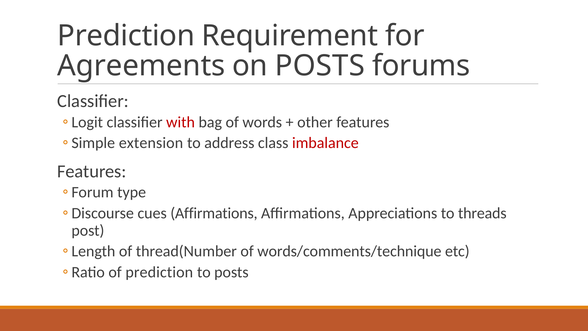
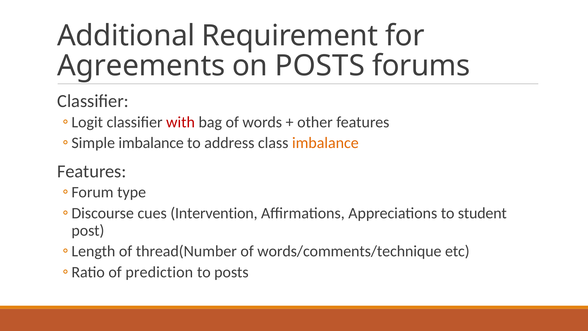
Prediction: Prediction -> Additional (126, 36)
extension: extension -> imbalance (151, 143)
imbalance colour: red -> orange (325, 143)
cues Affirmations: Affirmations -> Intervention (214, 213)
threads: threads -> student (482, 213)
